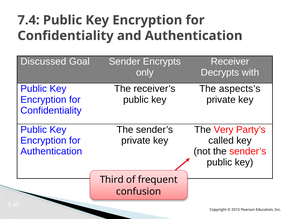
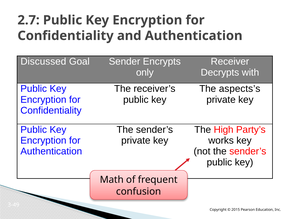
7.4: 7.4 -> 2.7 (29, 20)
Very: Very -> High (224, 130)
called: called -> works (221, 140)
Third: Third -> Math (112, 180)
